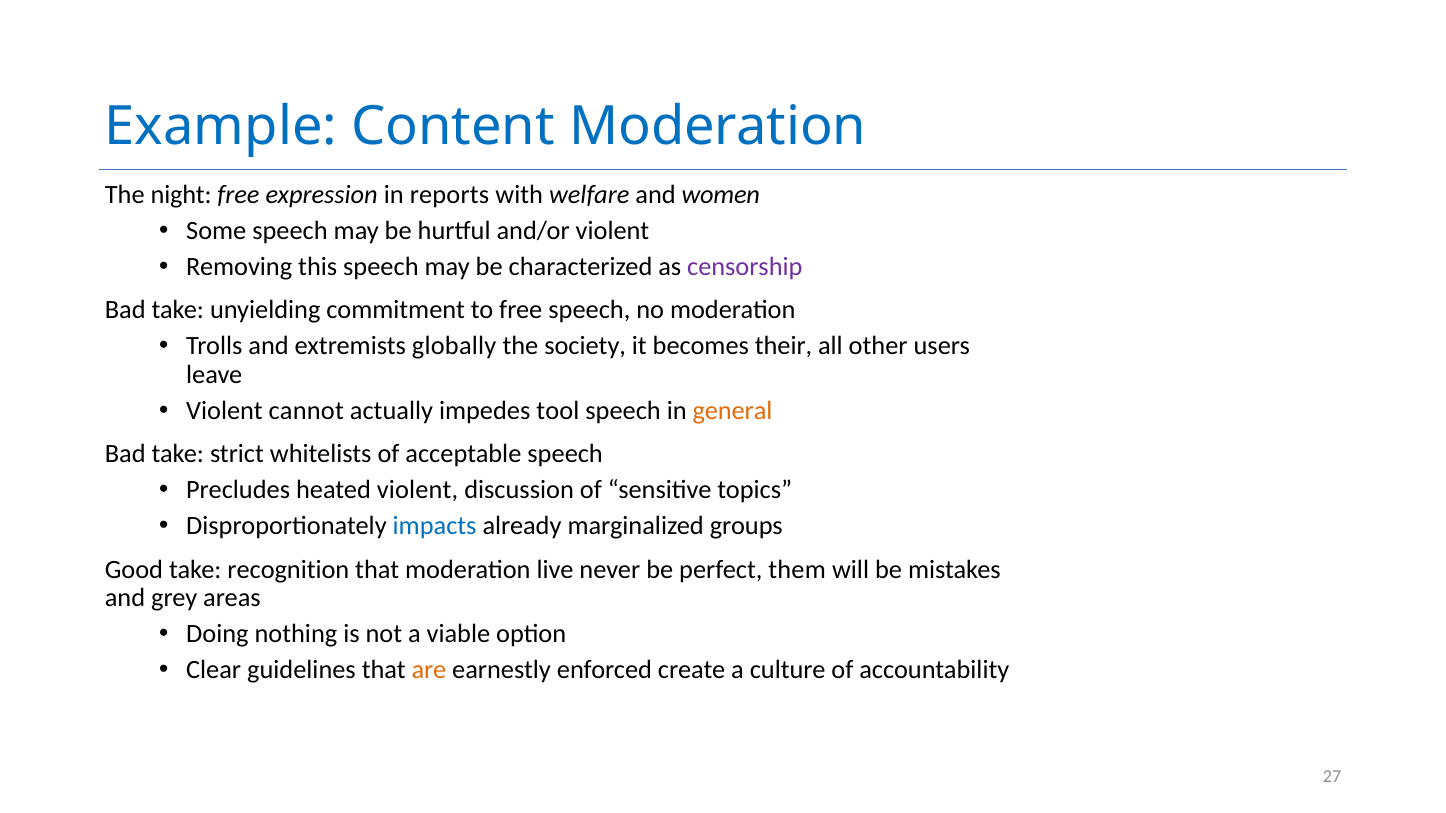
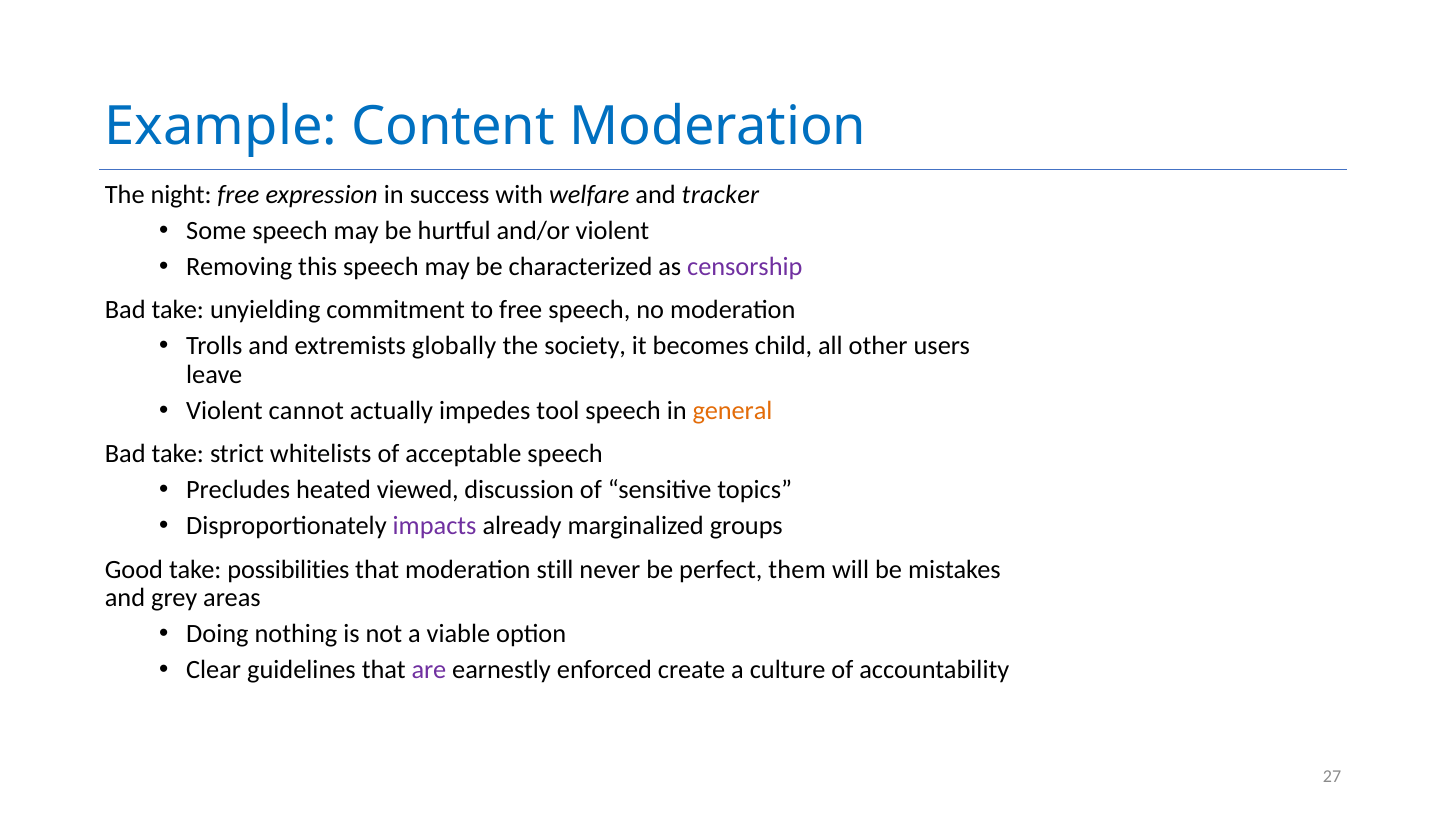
reports: reports -> success (450, 195)
women: women -> tracker (720, 195)
their: their -> child (784, 346)
heated violent: violent -> viewed (418, 490)
impacts colour: blue -> purple (435, 526)
recognition: recognition -> possibilities (288, 570)
live: live -> still (555, 570)
are colour: orange -> purple (429, 670)
